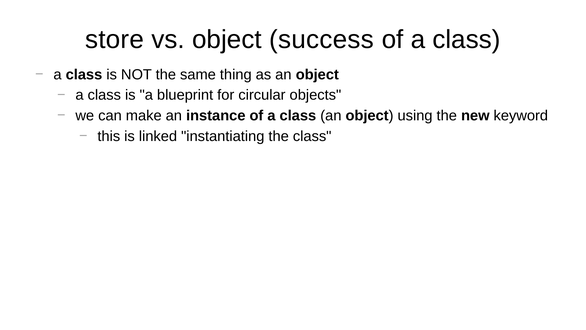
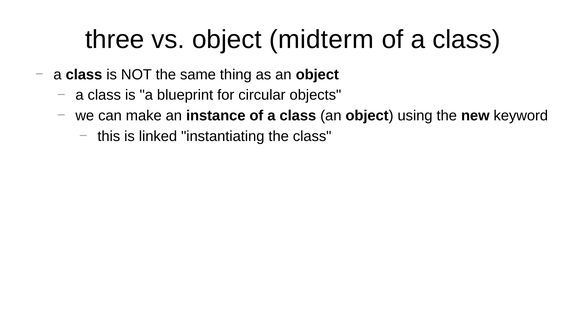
store: store -> three (115, 40)
success: success -> midterm (322, 40)
